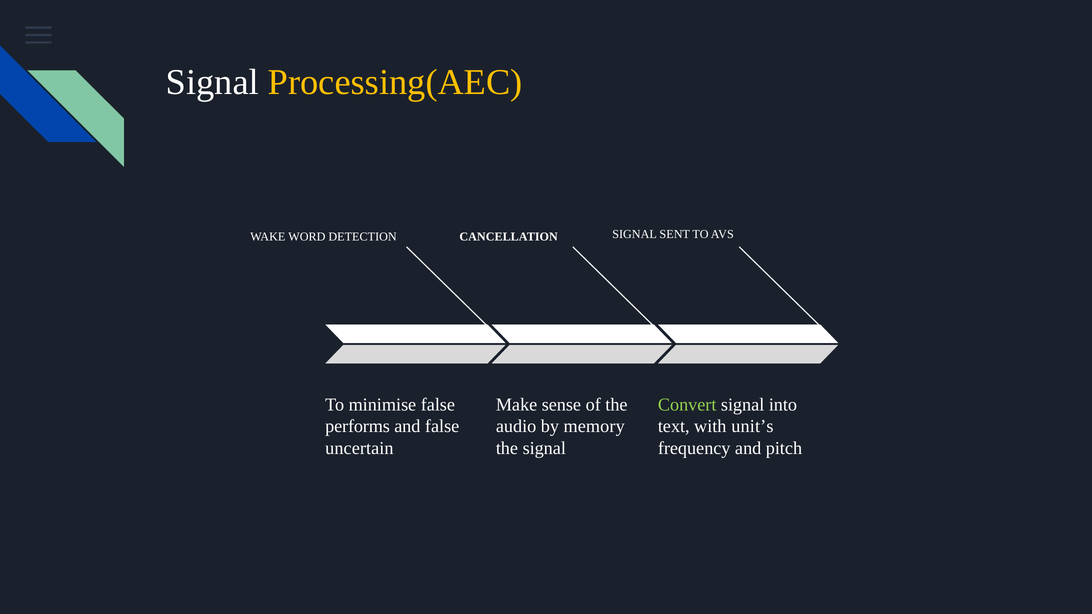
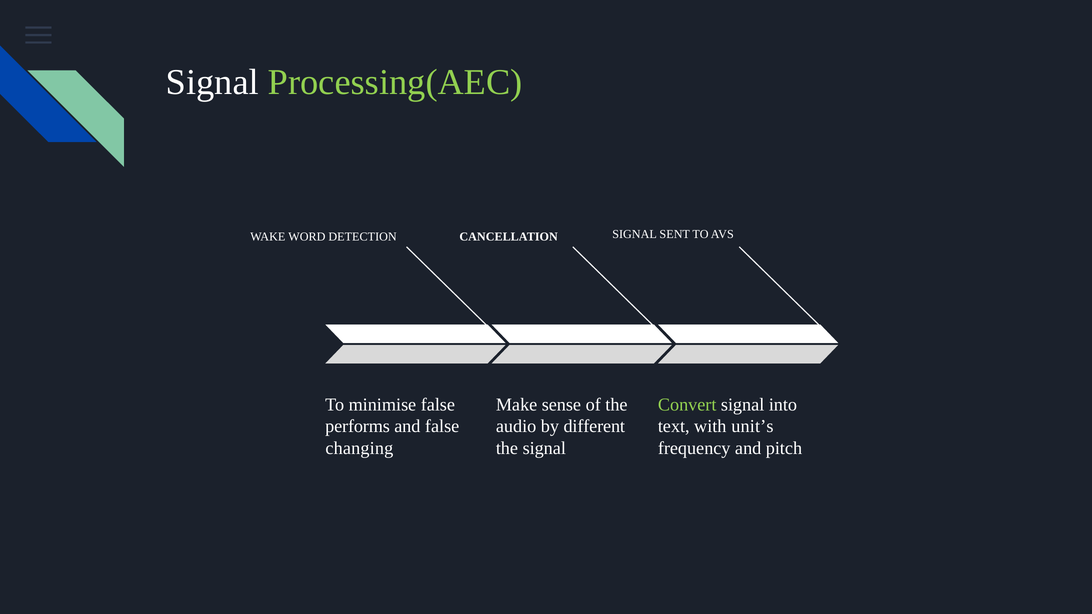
Processing(AEC colour: yellow -> light green (395, 82)
memory: memory -> different (594, 427)
uncertain: uncertain -> changing (359, 449)
